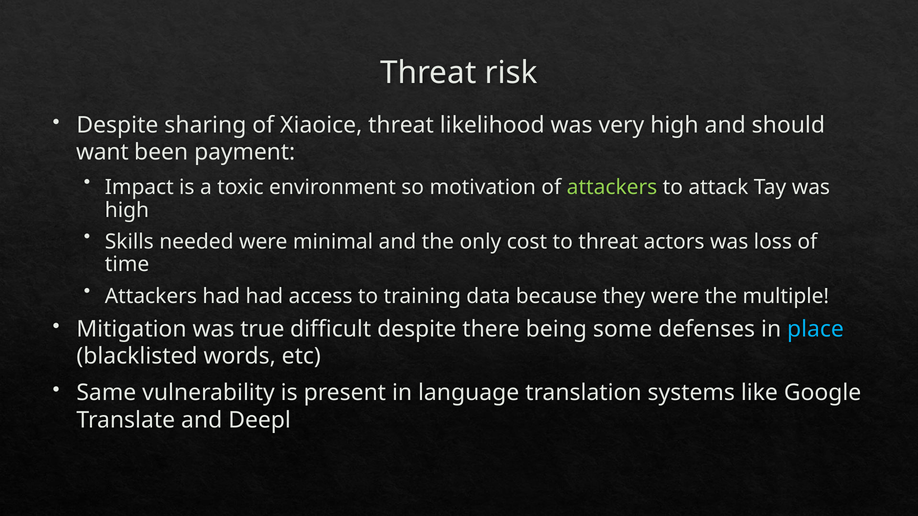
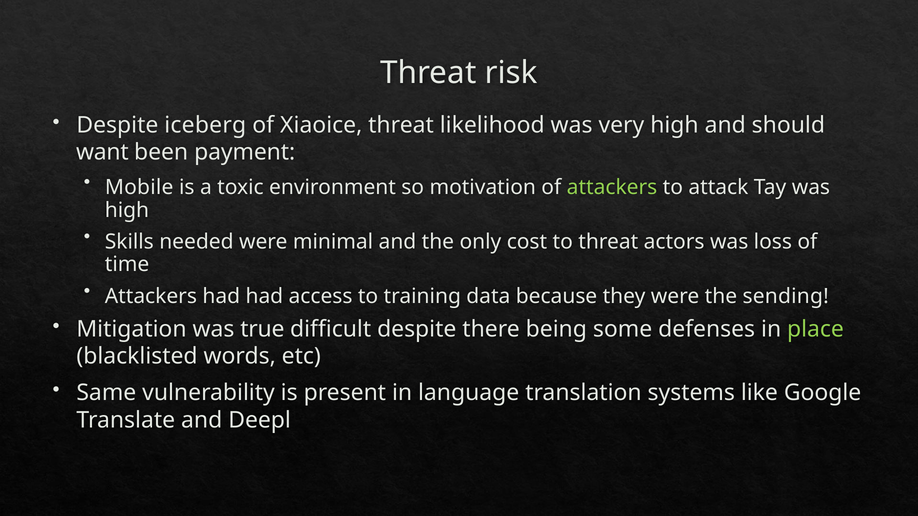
sharing: sharing -> iceberg (205, 125)
Impact: Impact -> Mobile (139, 188)
multiple: multiple -> sending (786, 296)
place colour: light blue -> light green (816, 329)
